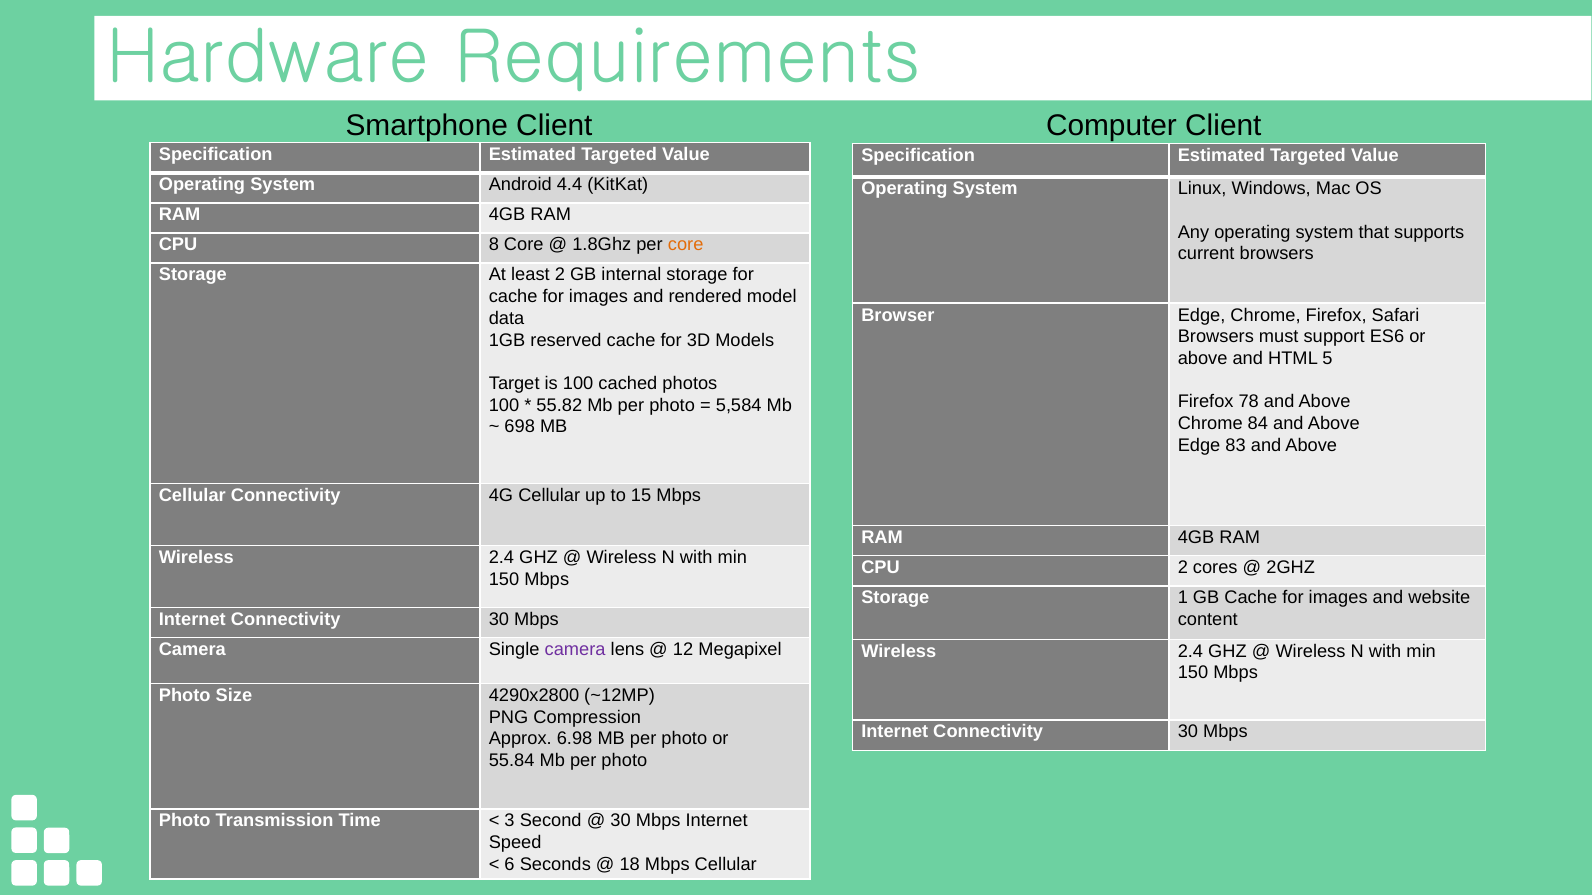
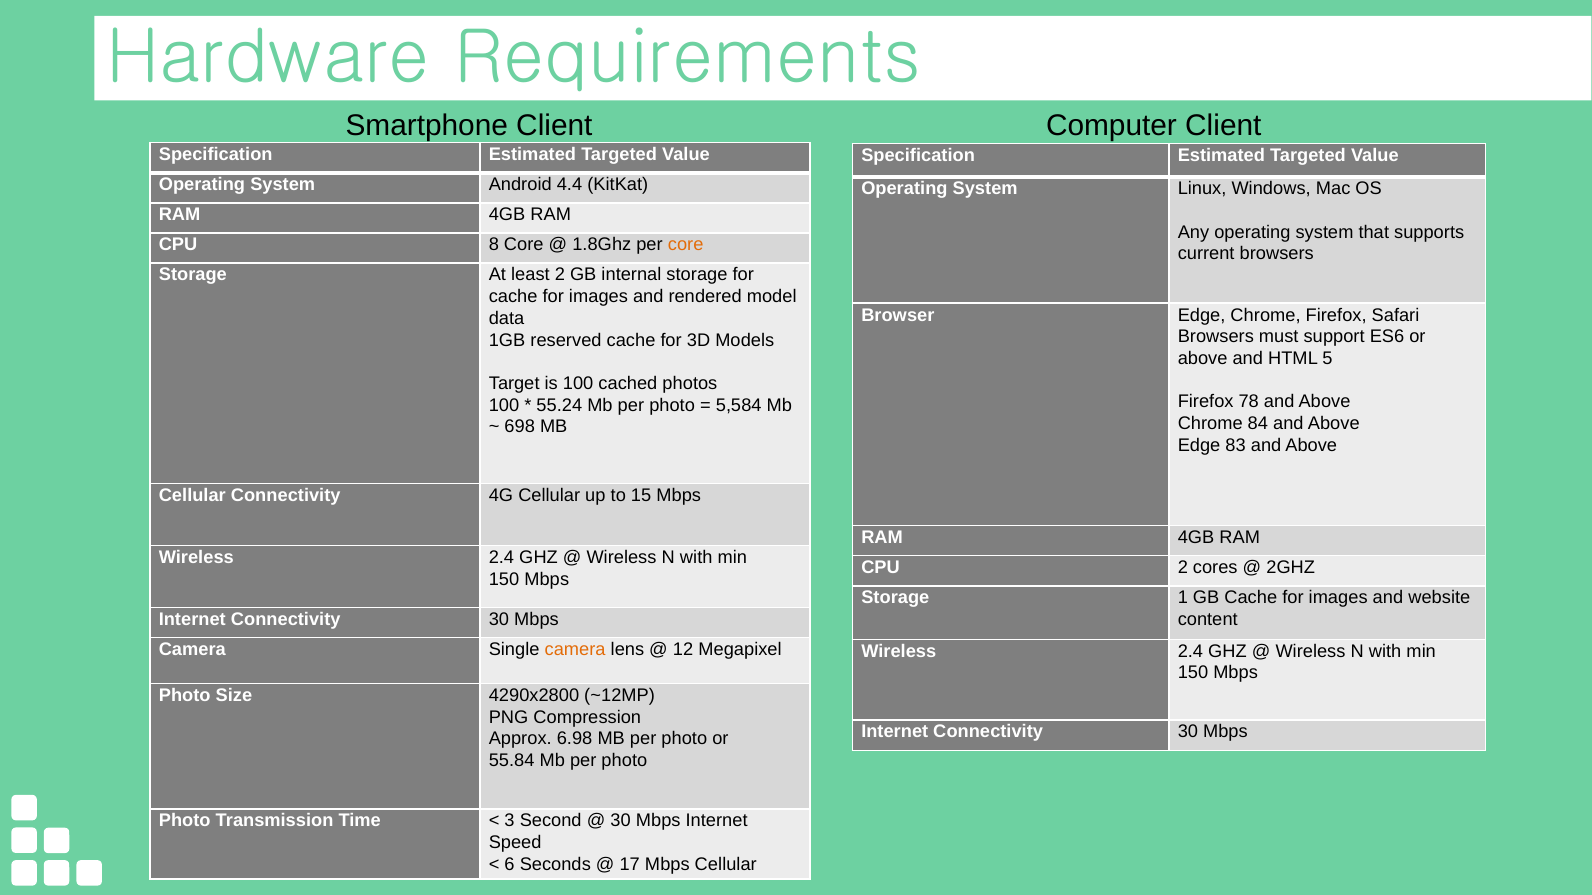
55.82: 55.82 -> 55.24 (559, 405)
camera colour: purple -> orange (575, 650)
18: 18 -> 17 (630, 865)
